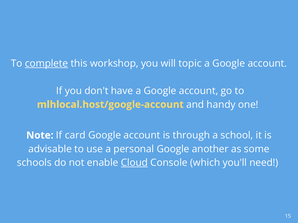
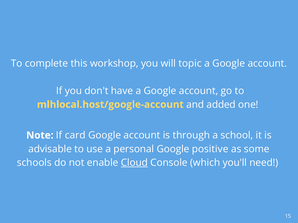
complete underline: present -> none (46, 64)
handy: handy -> added (221, 105)
another: another -> positive (210, 149)
